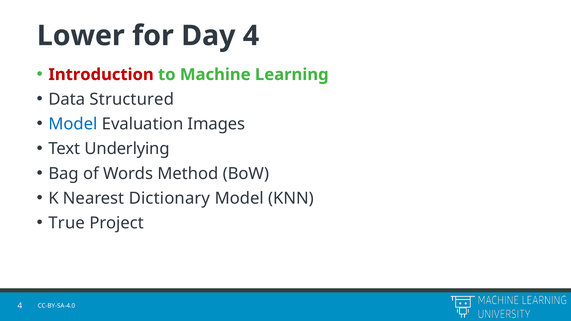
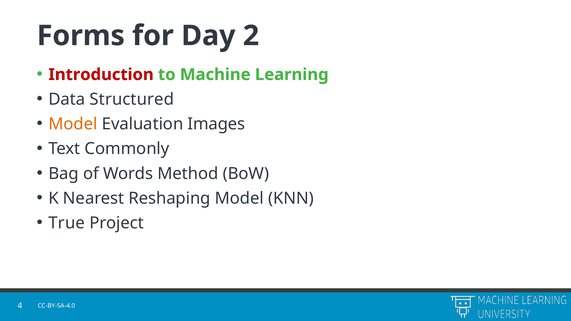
Lower: Lower -> Forms (81, 36)
Day 4: 4 -> 2 (251, 36)
Model colour: blue -> orange (73, 124)
Underlying: Underlying -> Commonly (127, 149)
Dictionary: Dictionary -> Reshaping (170, 198)
